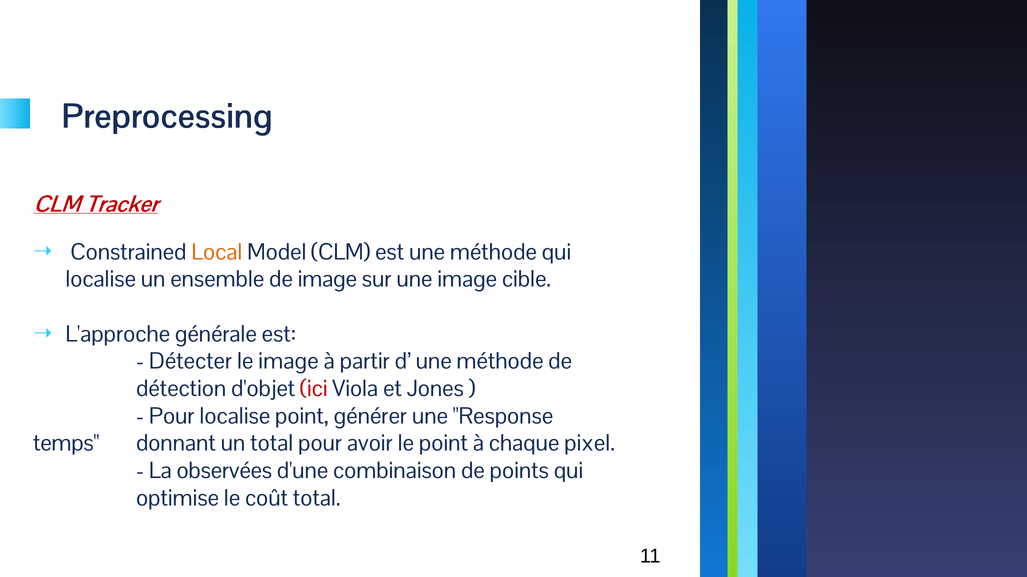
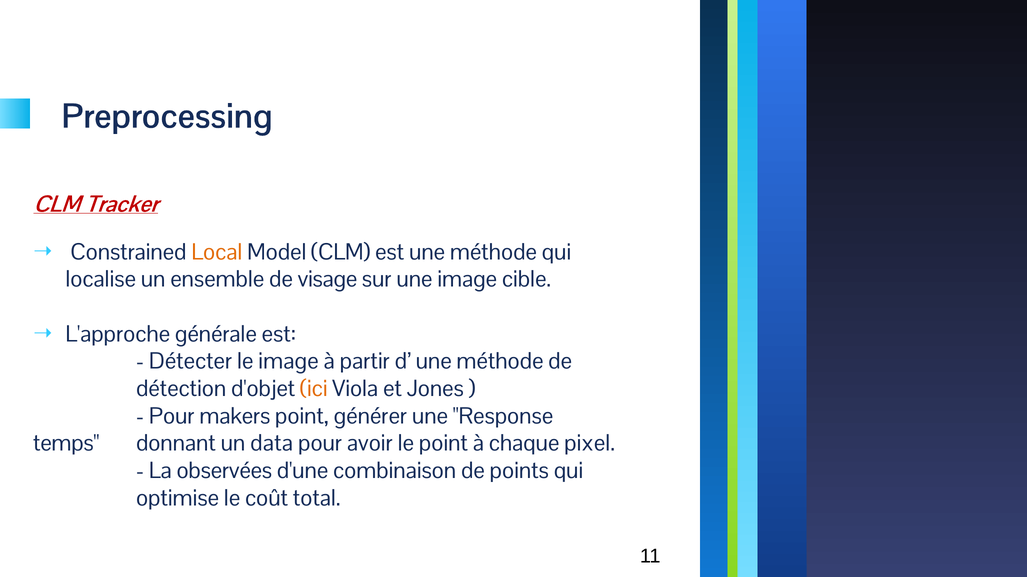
de image: image -> visage (327, 280)
ici colour: red -> orange (314, 389)
Pour localise: localise -> makers (235, 417)
un total: total -> data (272, 444)
